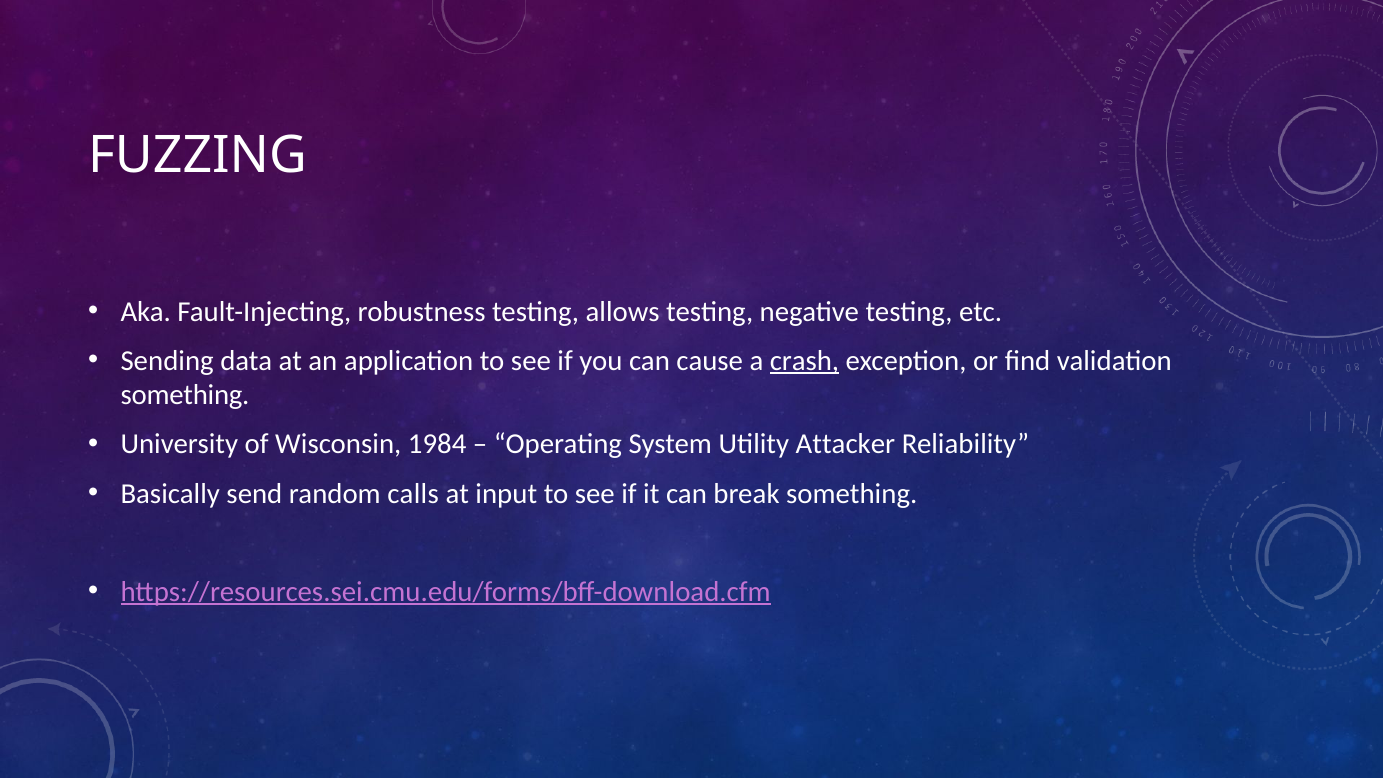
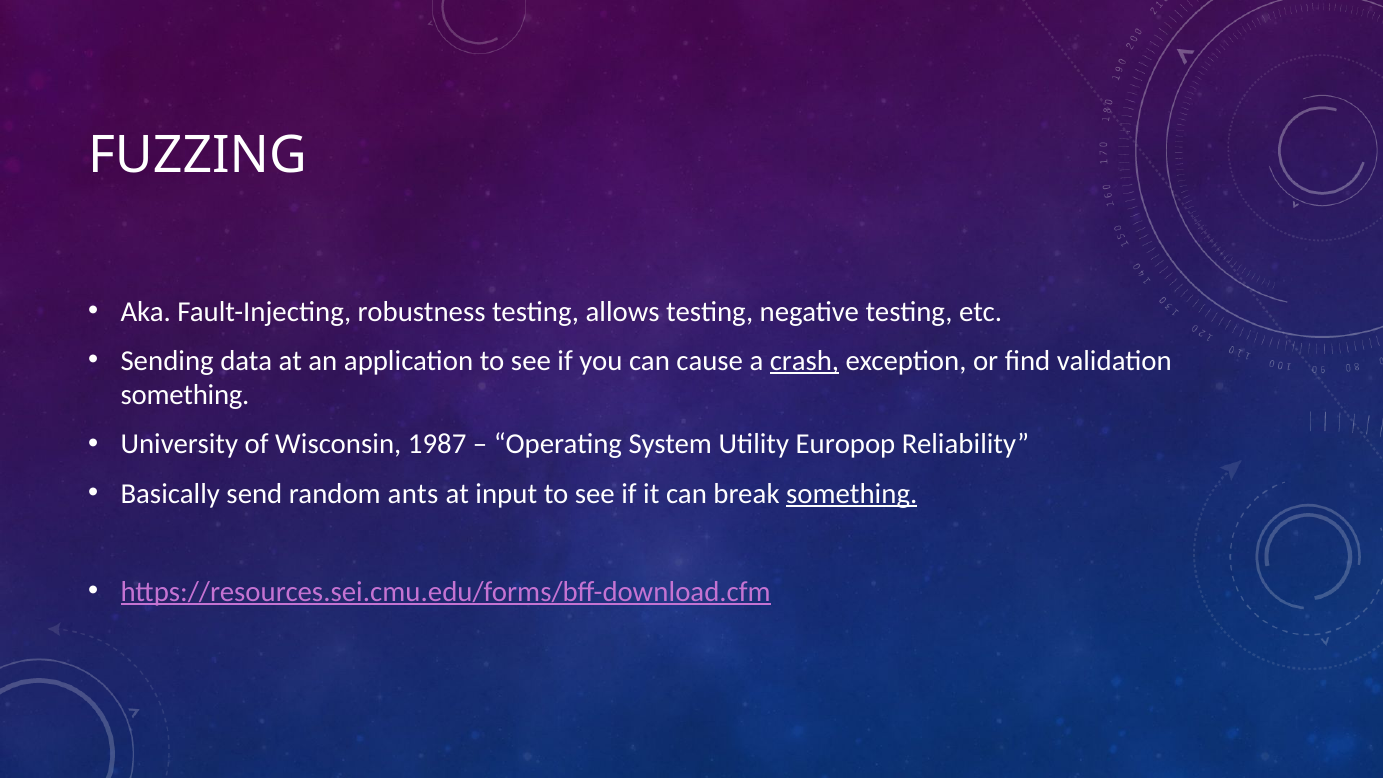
1984: 1984 -> 1987 (437, 444)
Attacker: Attacker -> Europop (846, 444)
calls: calls -> ants (413, 493)
something underline: none -> present (852, 493)
